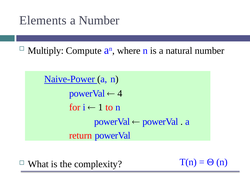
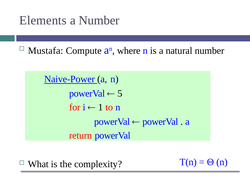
Multiply: Multiply -> Mustafa (46, 50)
4: 4 -> 5 (120, 93)
